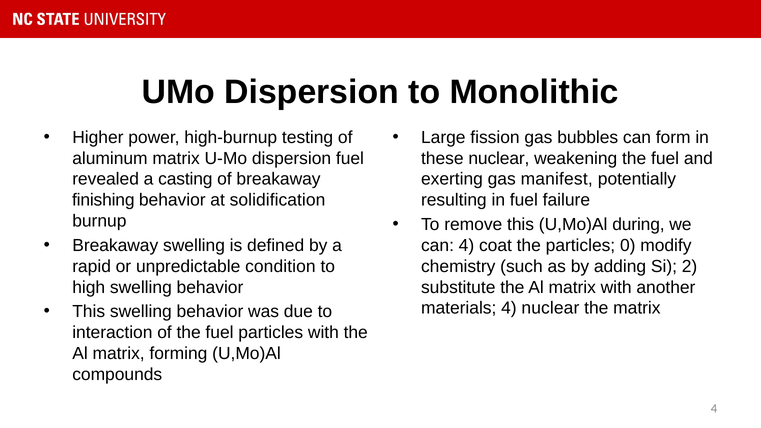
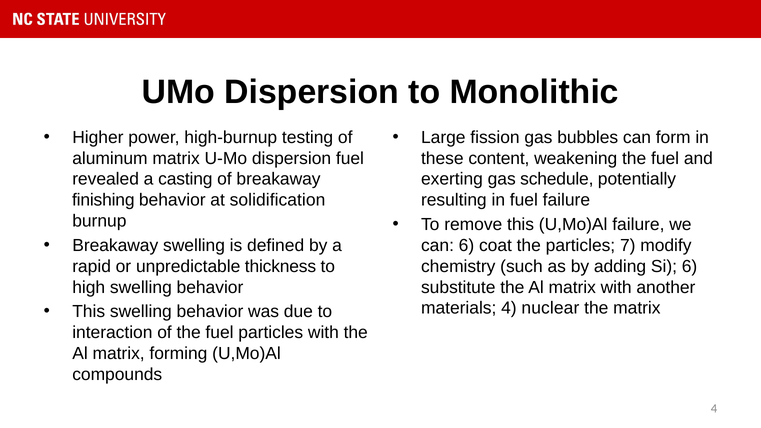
these nuclear: nuclear -> content (499, 158)
manifest: manifest -> schedule (557, 179)
U,Mo)Al during: during -> failure (638, 225)
can 4: 4 -> 6 (466, 245)
0: 0 -> 7 (628, 245)
condition: condition -> thickness (281, 266)
Si 2: 2 -> 6 (690, 266)
